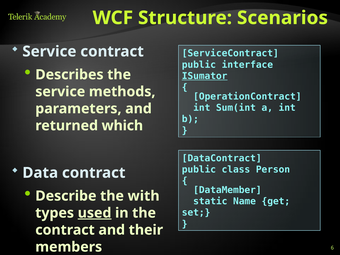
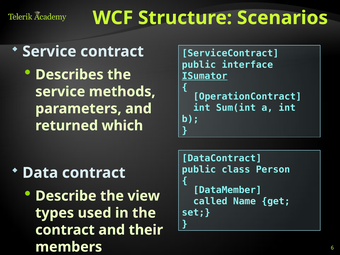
with: with -> view (144, 196)
static: static -> called (210, 201)
used underline: present -> none (95, 213)
